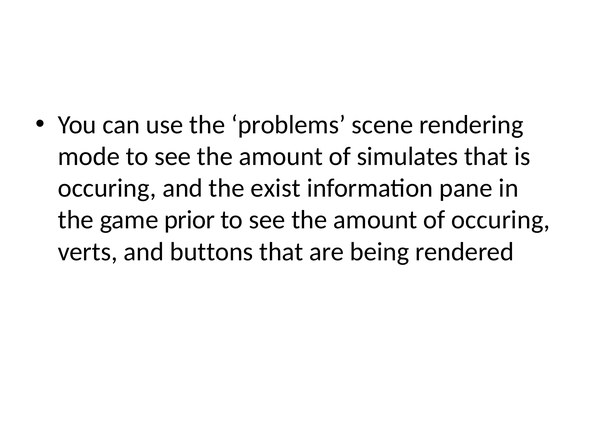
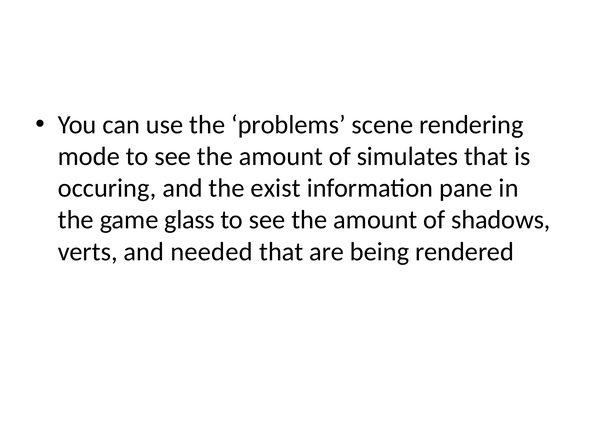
prior: prior -> glass (190, 220)
of occuring: occuring -> shadows (501, 220)
buttons: buttons -> needed (211, 251)
